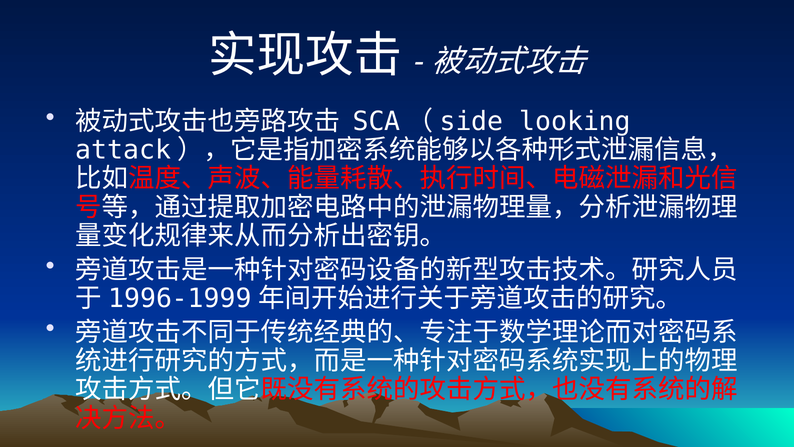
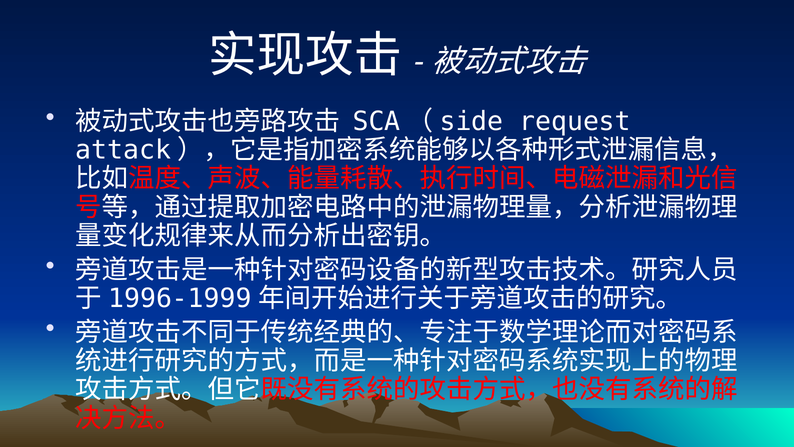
looking: looking -> request (575, 121)
